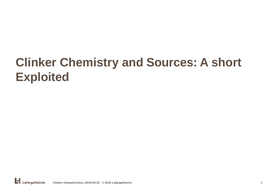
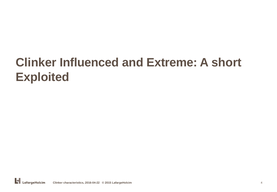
Chemistry: Chemistry -> Influenced (89, 62)
Sources: Sources -> Extreme (172, 62)
